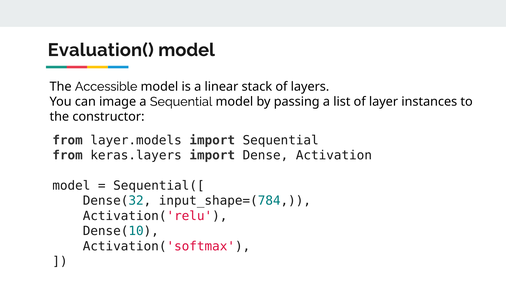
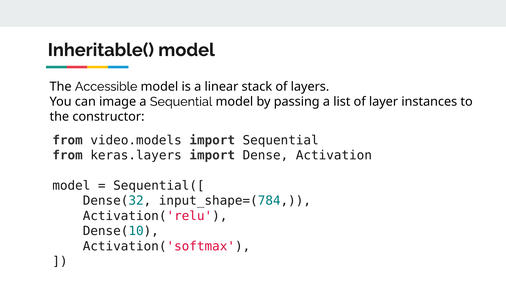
Evaluation(: Evaluation( -> Inheritable( (101, 50)
layer.models: layer.models -> video.models (136, 141)
